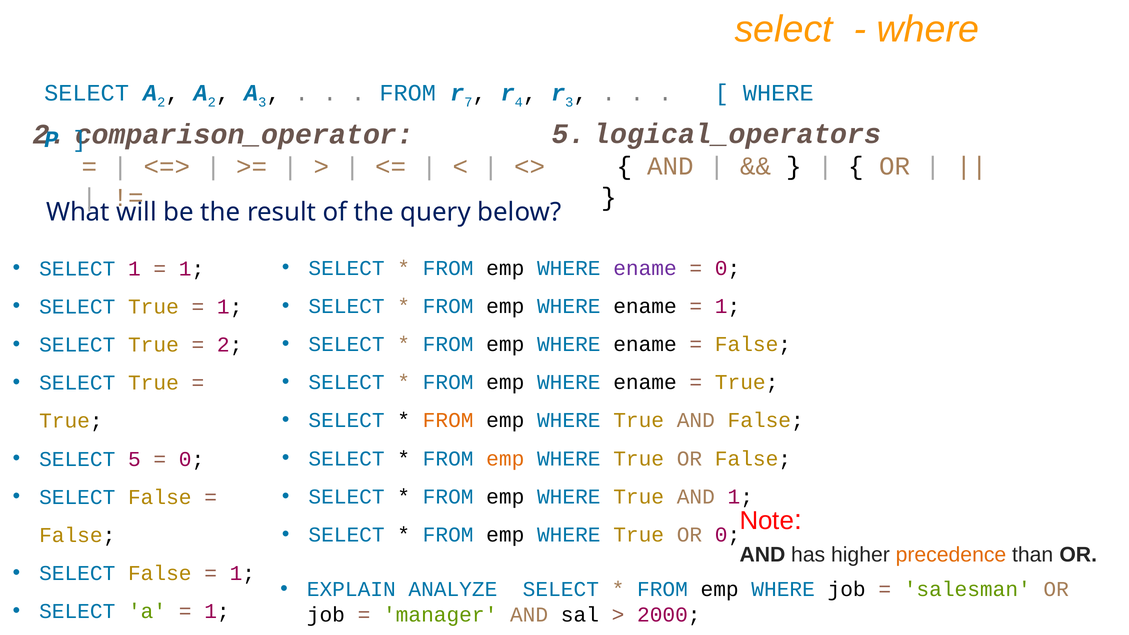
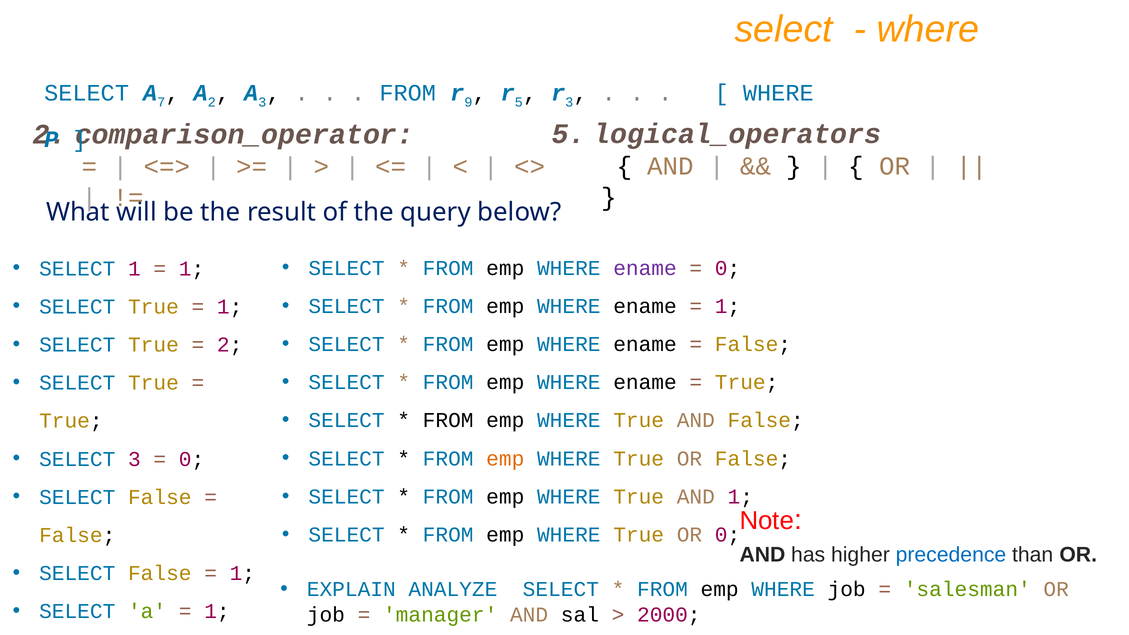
SELECT A 2: 2 -> 7 (161, 102)
7: 7 -> 9 (468, 102)
4: 4 -> 5 (519, 102)
FROM colour: orange -> black (448, 421)
SELECT 5: 5 -> 3 (134, 459)
precedence colour: orange -> blue (951, 555)
